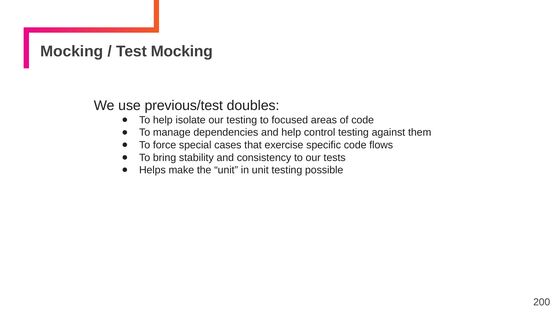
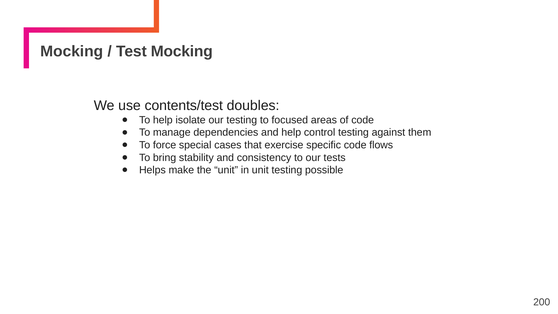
previous/test: previous/test -> contents/test (184, 106)
